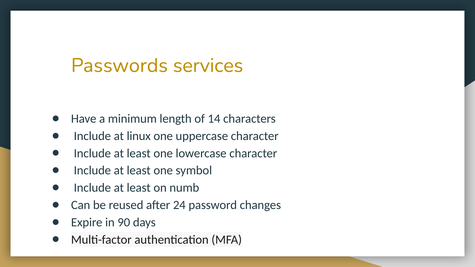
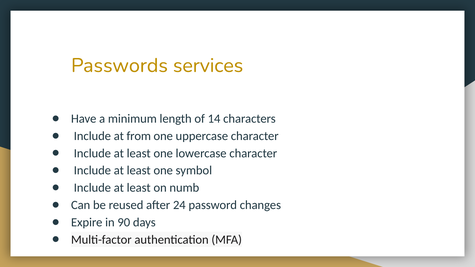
linux: linux -> from (139, 136)
